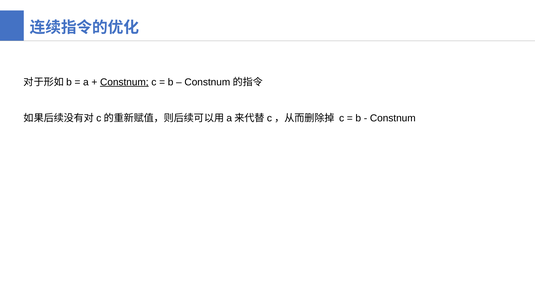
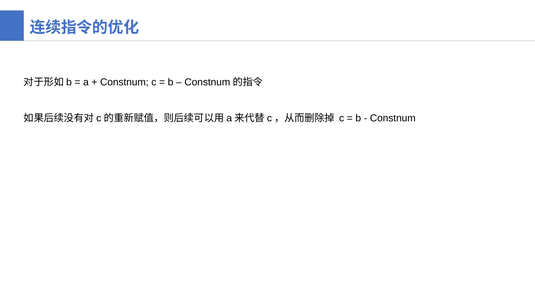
Constnum underline: present -> none (124, 82)
